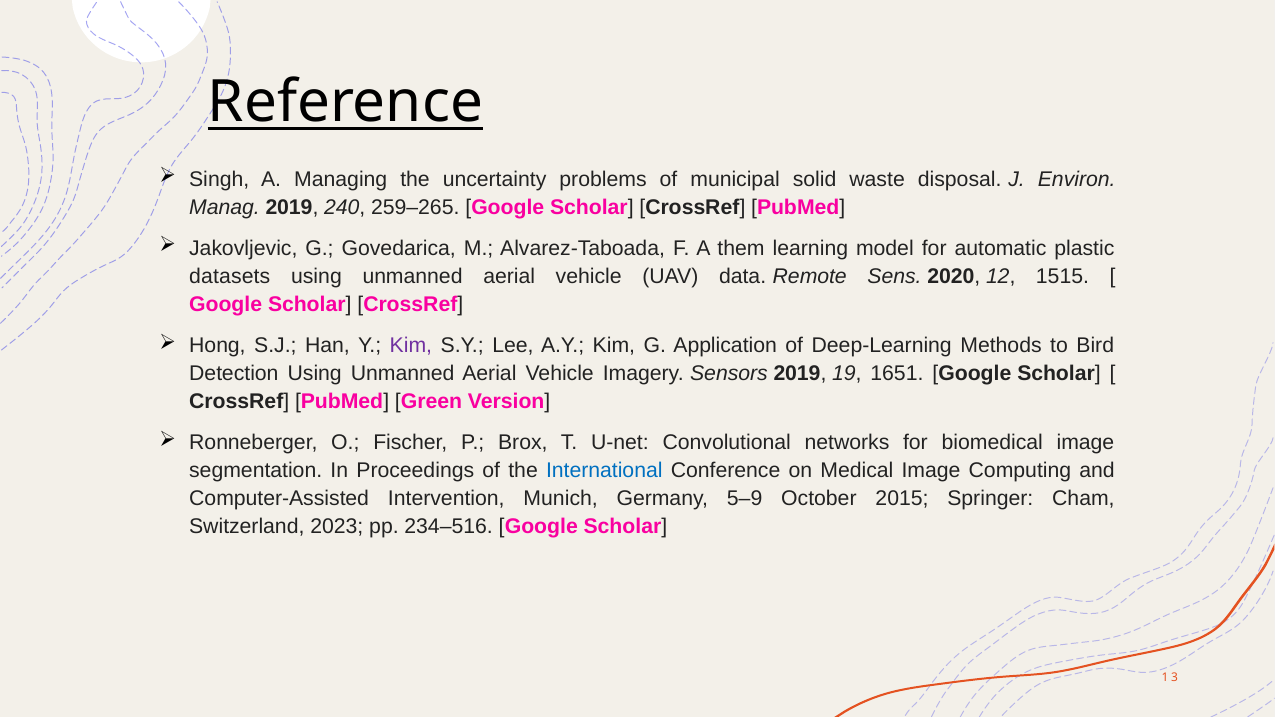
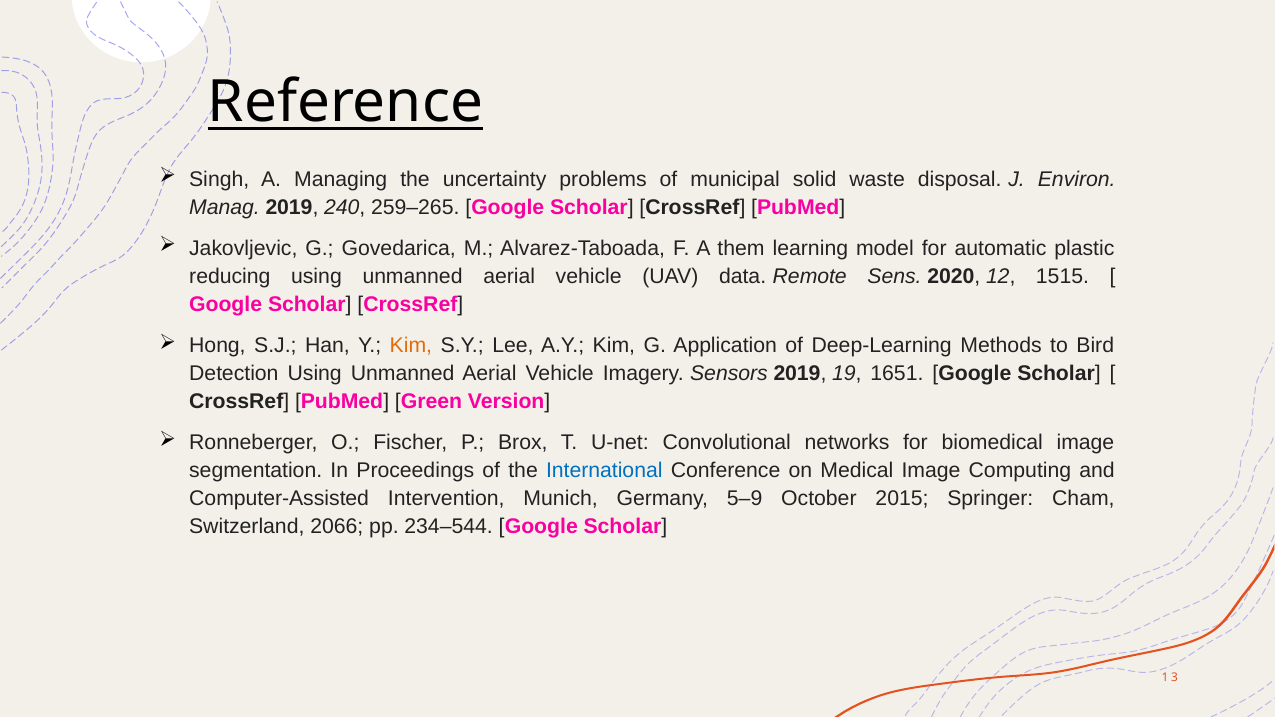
datasets: datasets -> reducing (230, 276)
Kim colour: purple -> orange (411, 346)
2023: 2023 -> 2066 (337, 527)
234–516: 234–516 -> 234–544 (449, 527)
